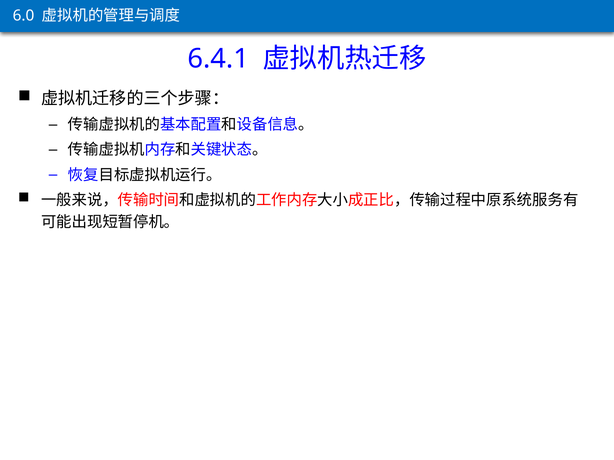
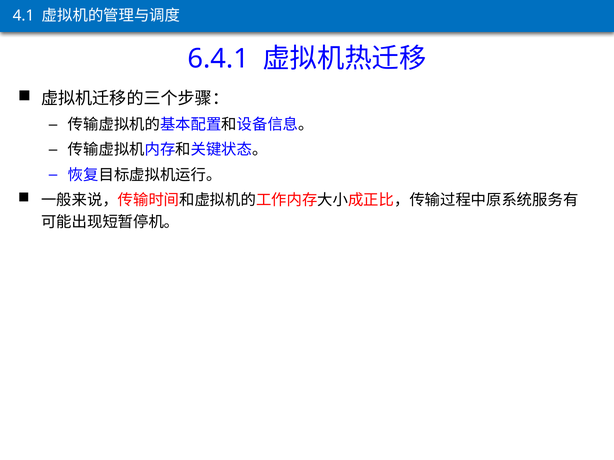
6.0: 6.0 -> 4.1 (24, 16)
